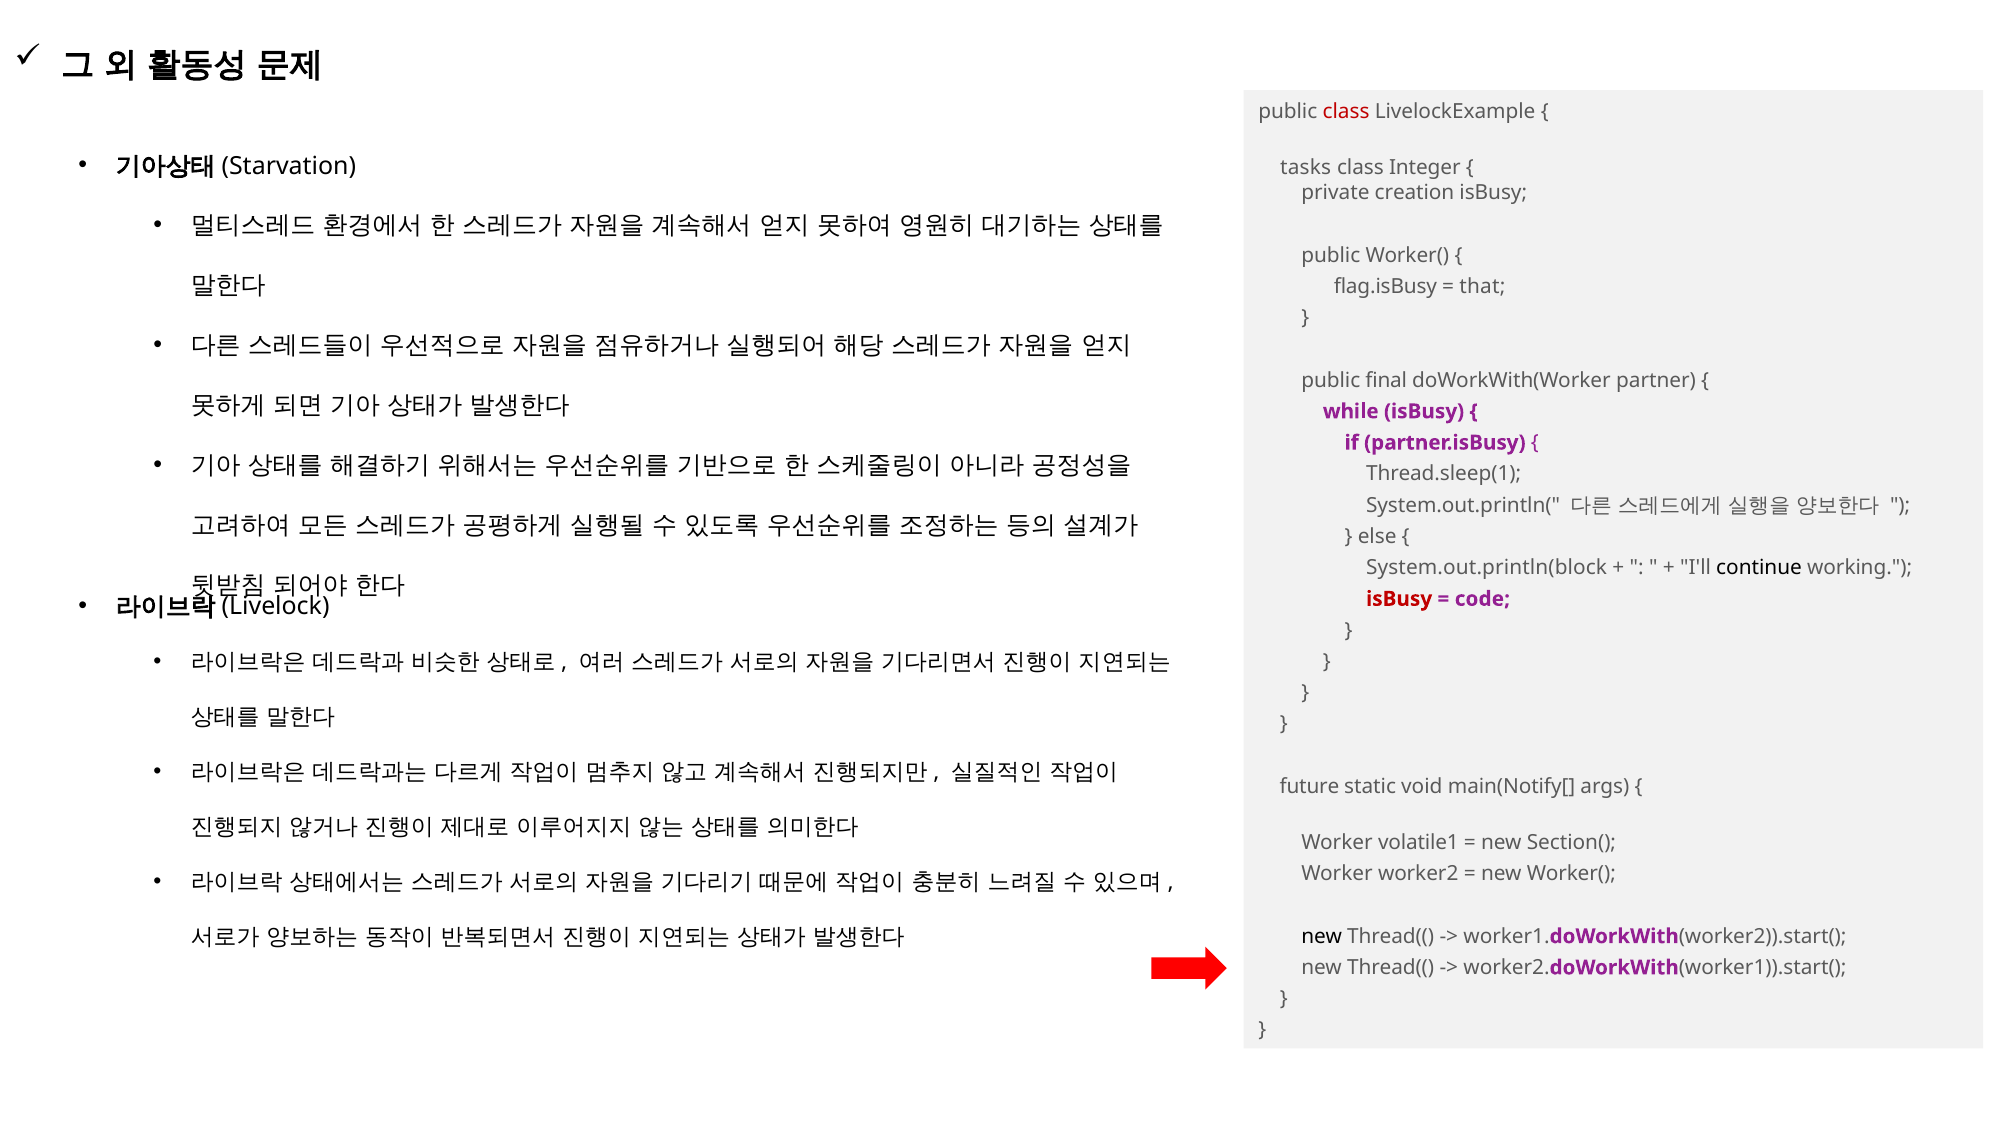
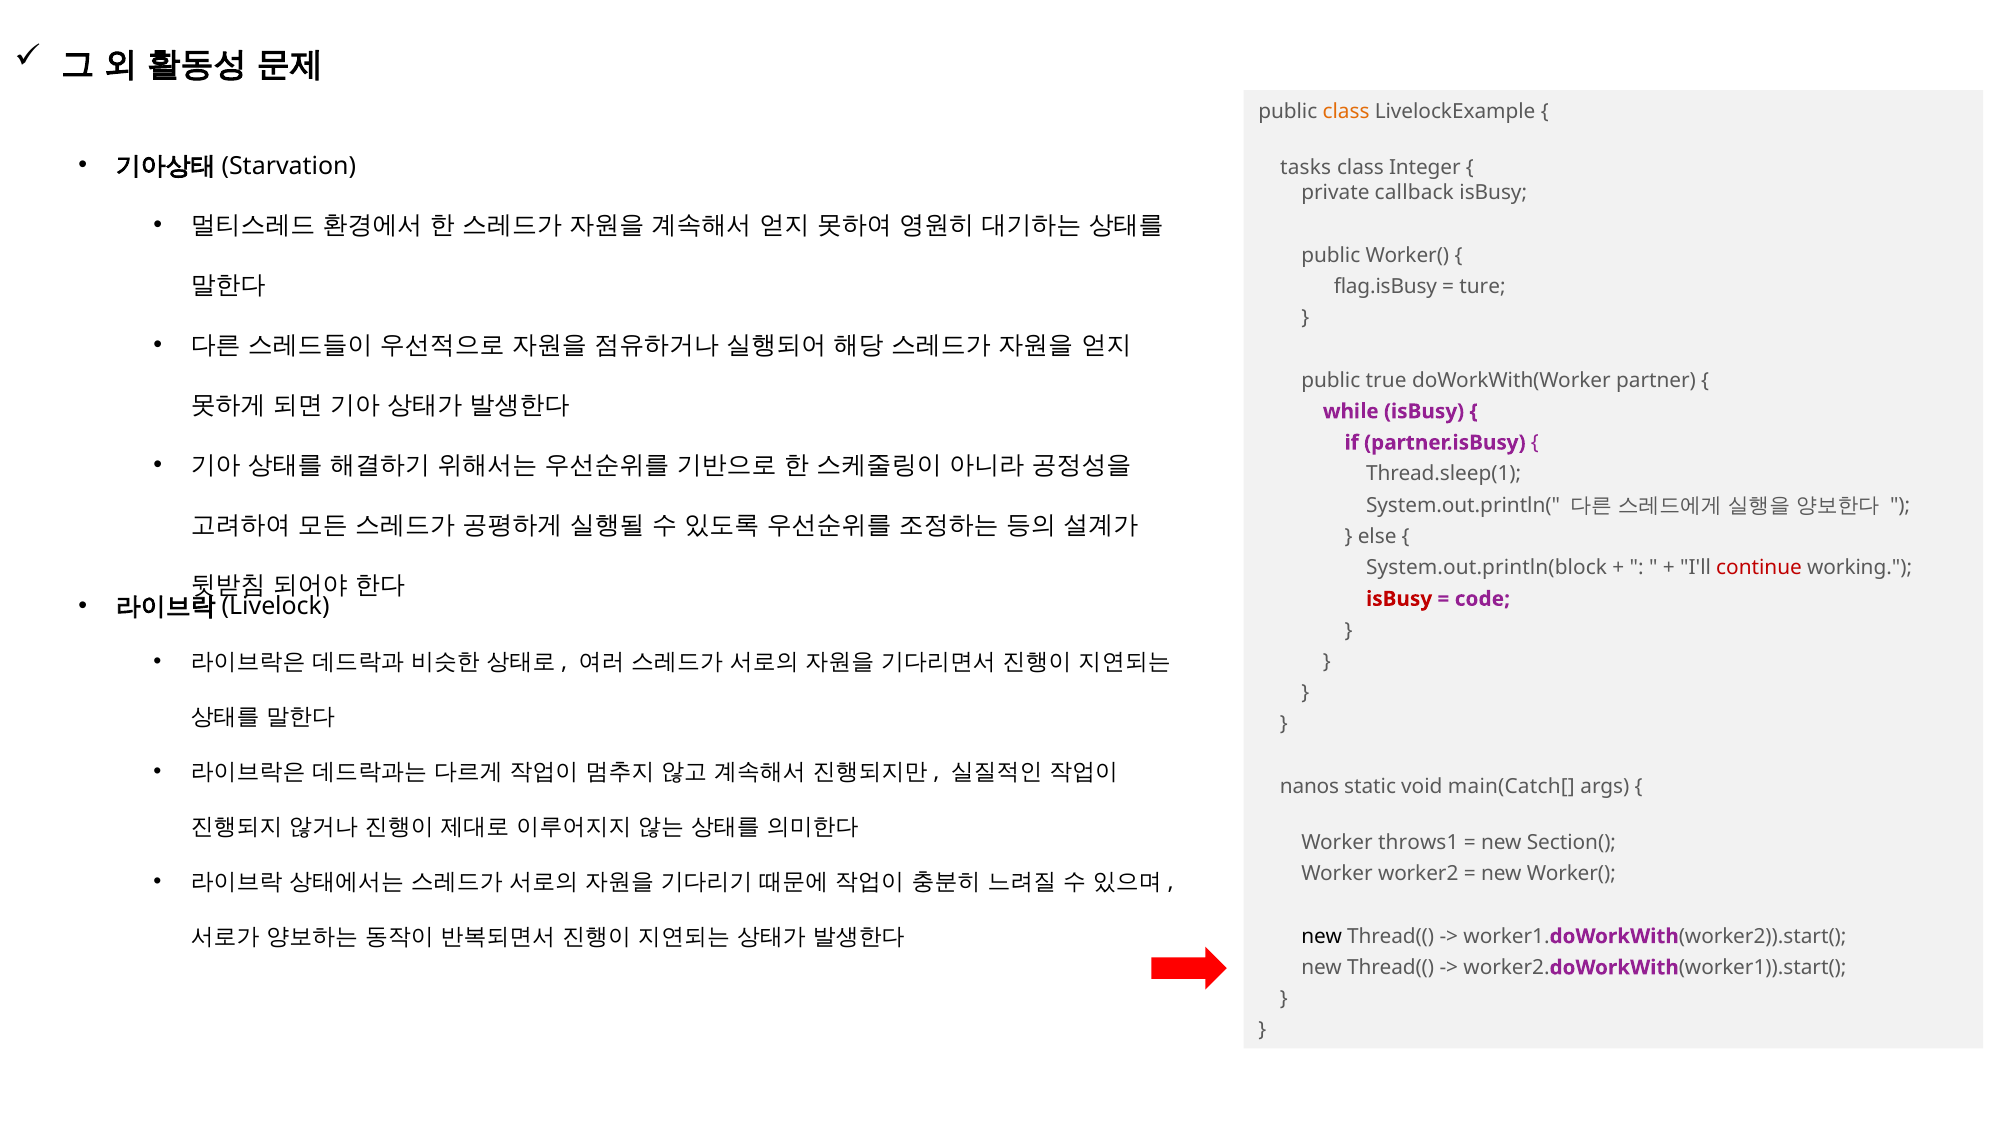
class colour: red -> orange (1346, 112)
creation: creation -> callback (1414, 193)
that: that -> ture (1482, 287)
final: final -> true (1386, 380)
continue colour: black -> red (1759, 568)
future: future -> nanos (1309, 787)
main(Notify[: main(Notify[ -> main(Catch[ (1511, 787)
volatile1: volatile1 -> throws1 (1418, 843)
